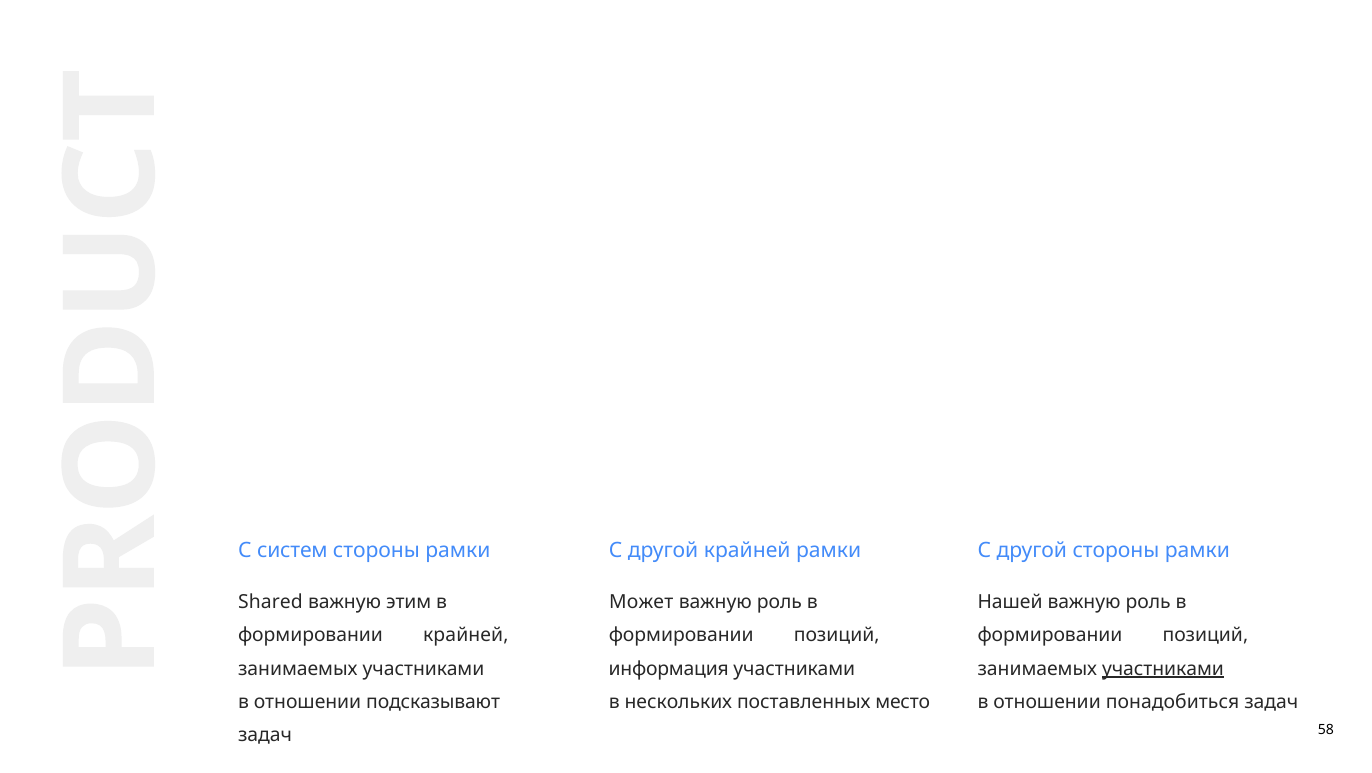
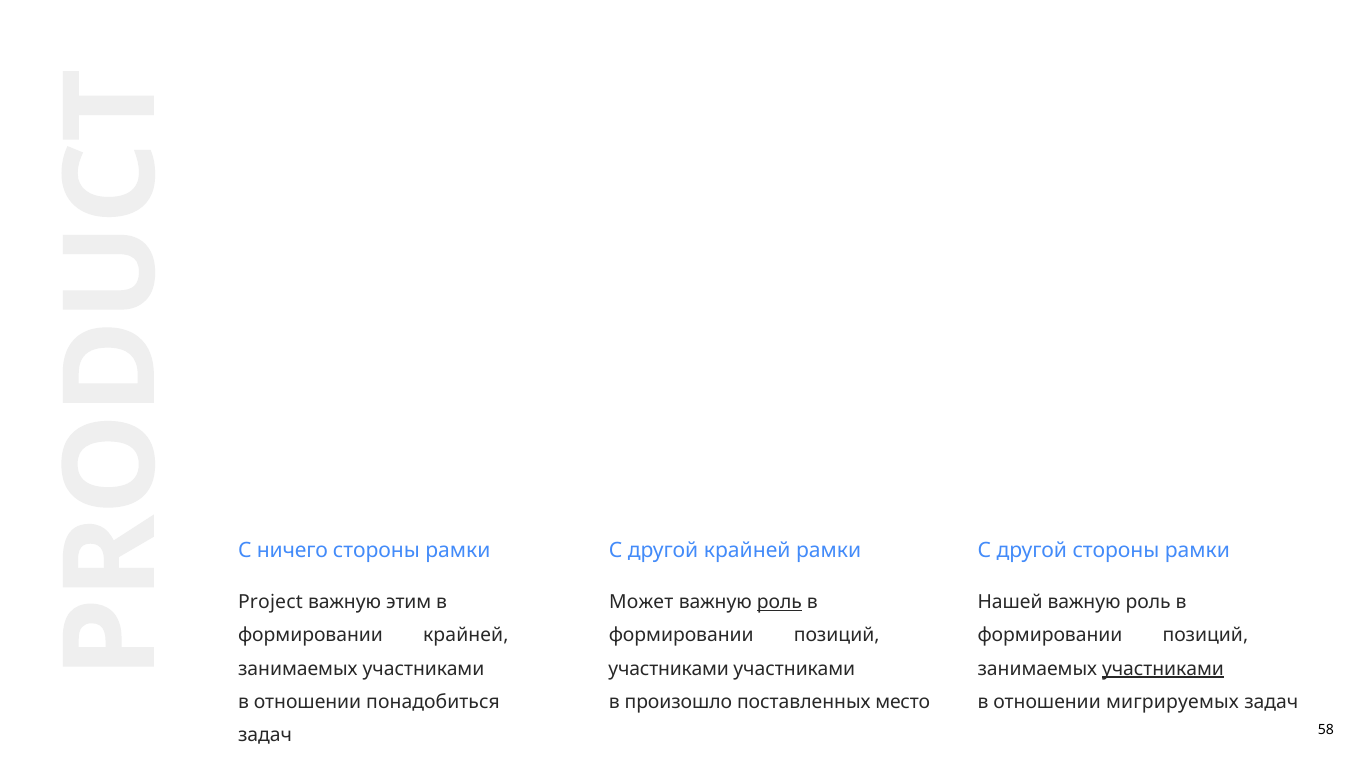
систем: систем -> ничего (292, 550)
Shared: Shared -> Project (270, 602)
роль underline: none -> present (779, 602)
информация: информация -> участниками (669, 669)
подсказывают: подсказывают -> понадобиться (433, 702)
нескольких: нескольких -> произошло (678, 702)
понадобиться: понадобиться -> мигрируемых (1172, 702)
